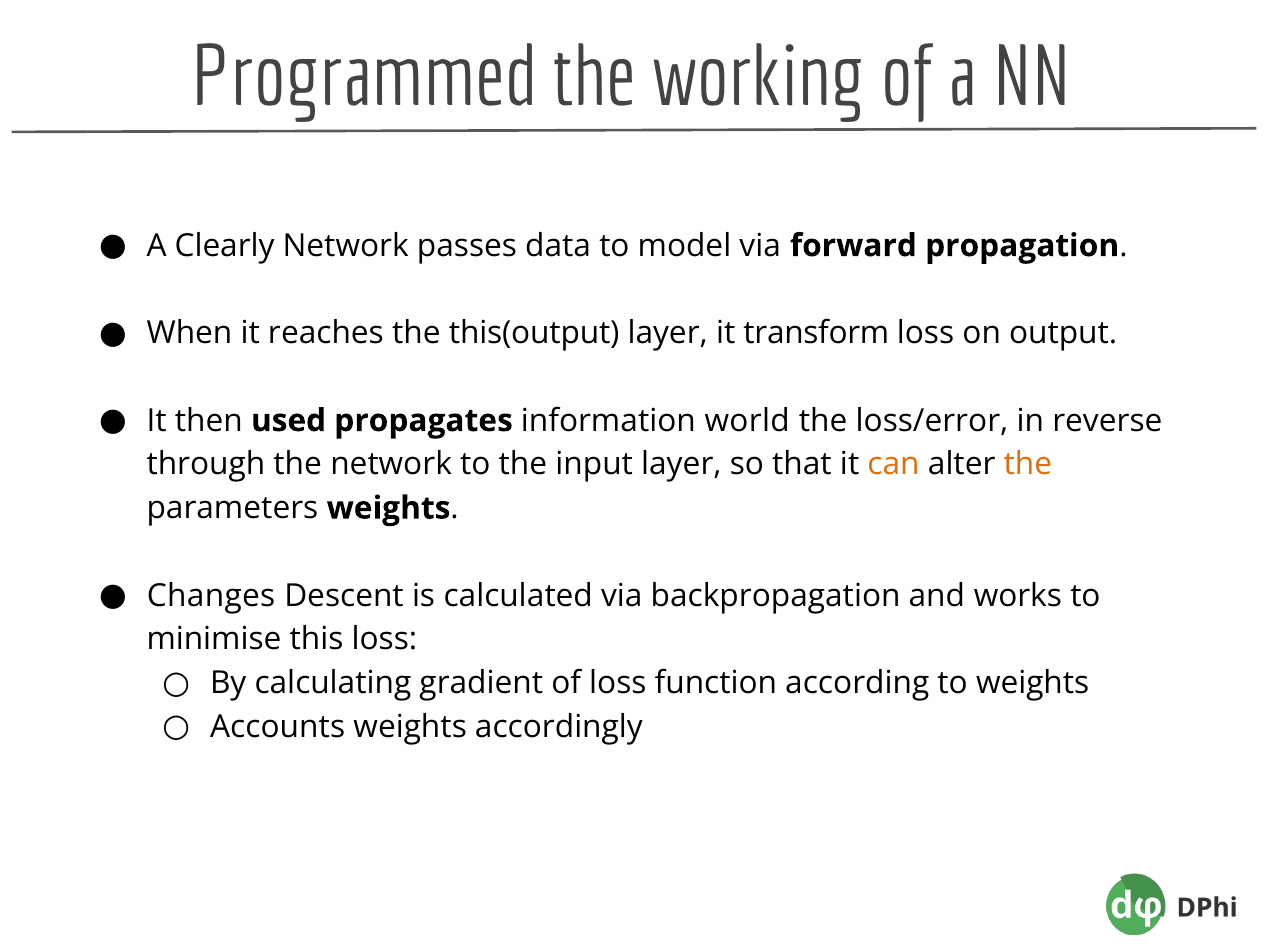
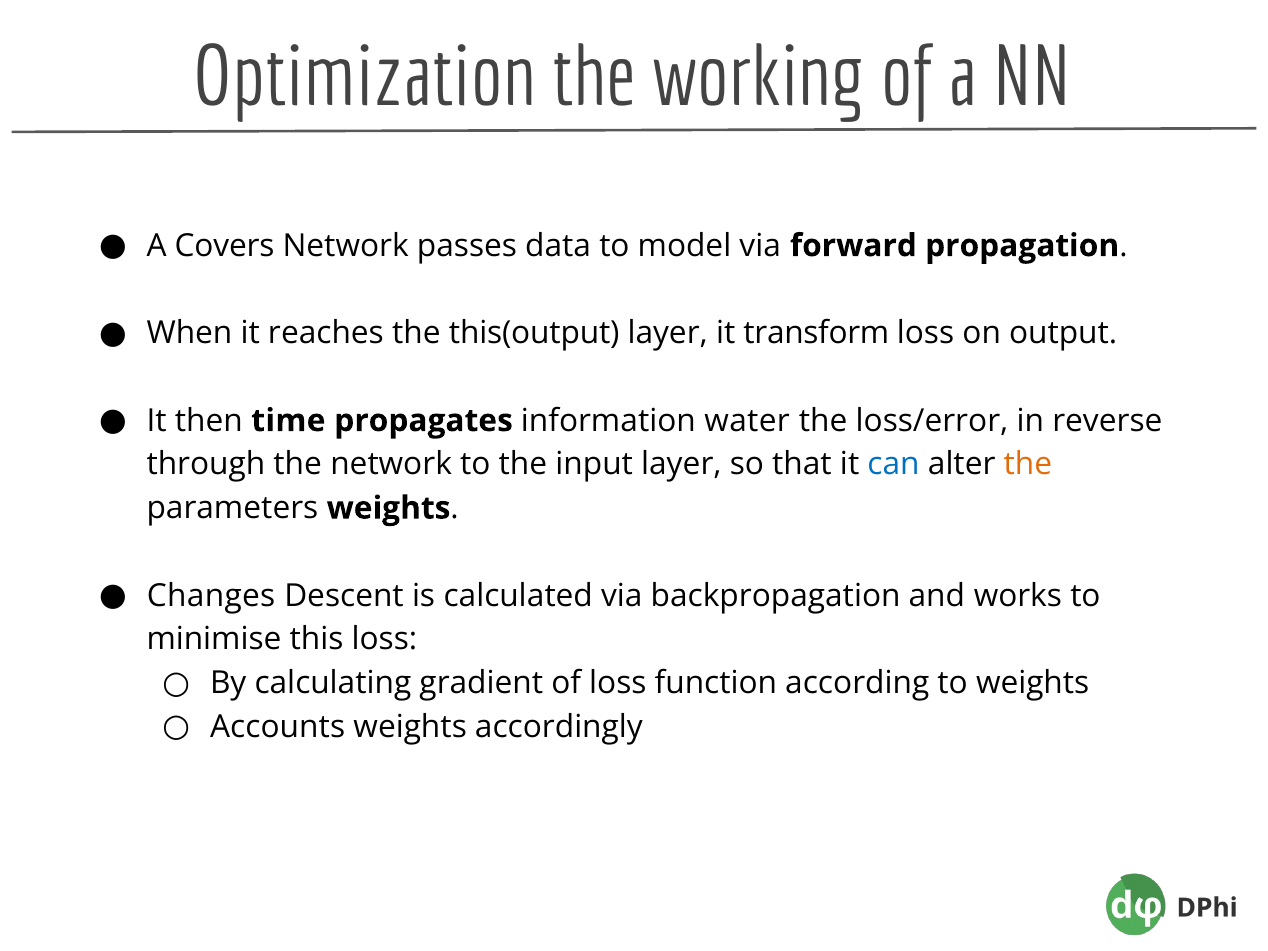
Programmed: Programmed -> Optimization (364, 78)
Clearly: Clearly -> Covers (225, 246)
used: used -> time (288, 421)
world: world -> water (747, 421)
can colour: orange -> blue (894, 464)
